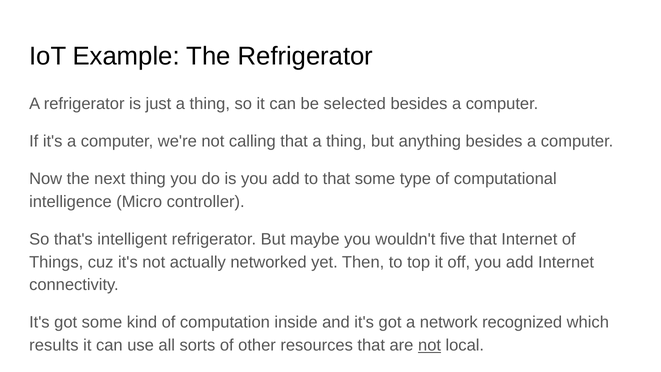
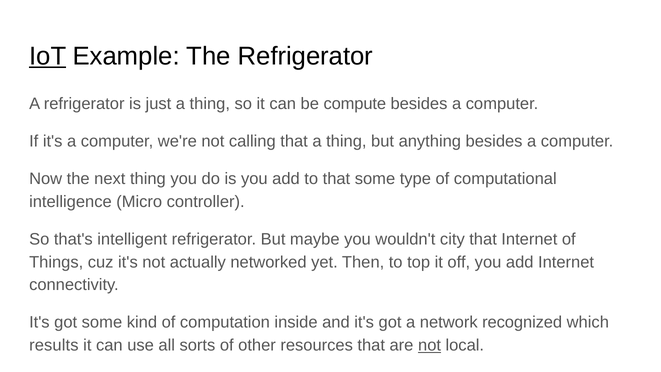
IoT underline: none -> present (48, 56)
selected: selected -> compute (355, 104)
five: five -> city (452, 239)
